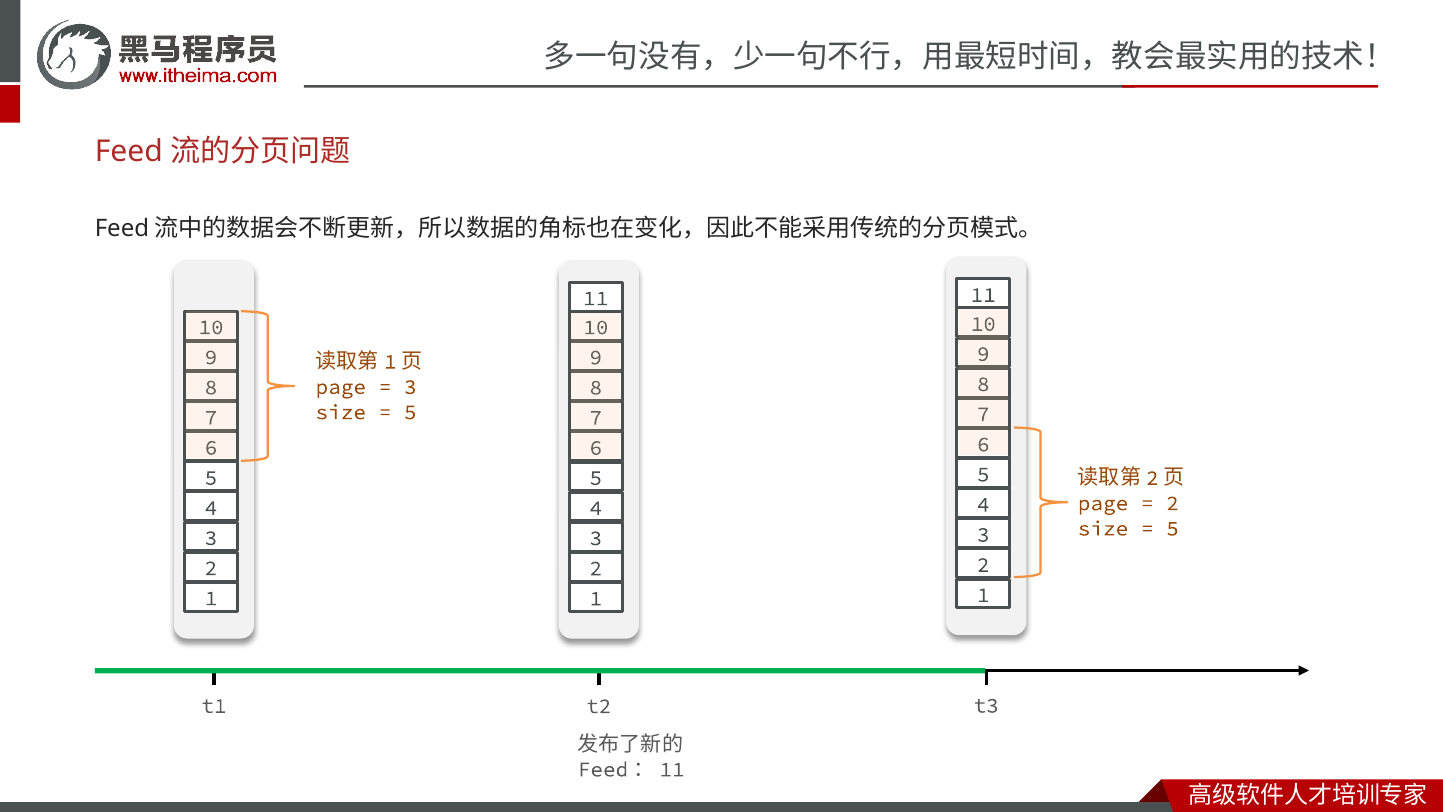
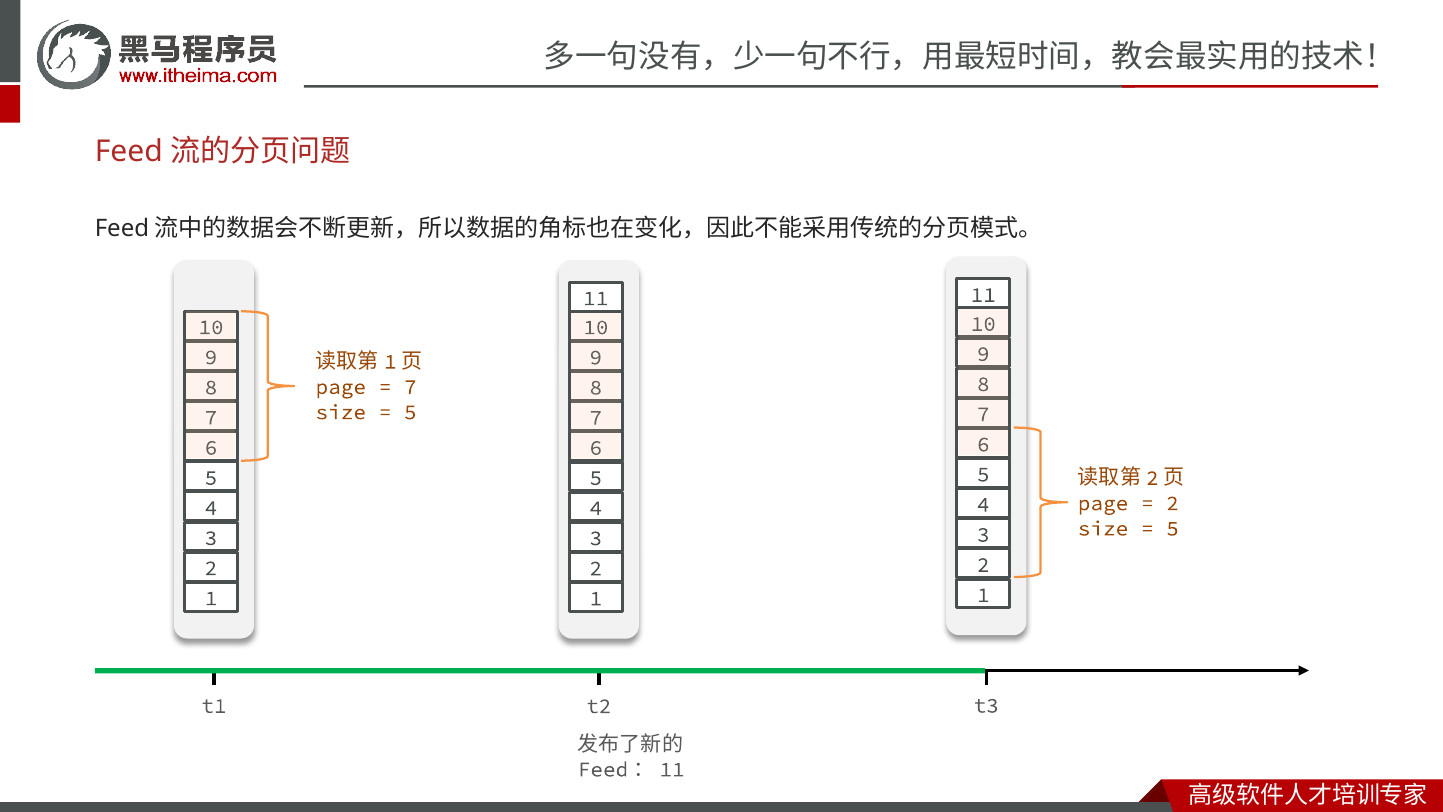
3: 3 -> 7 (410, 387)
